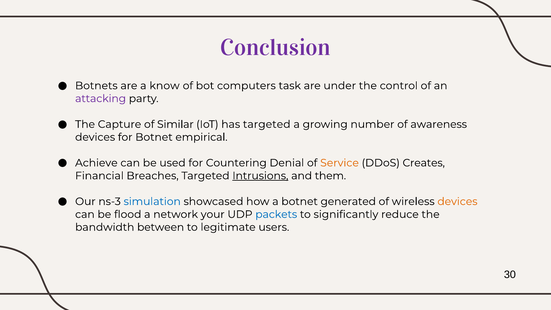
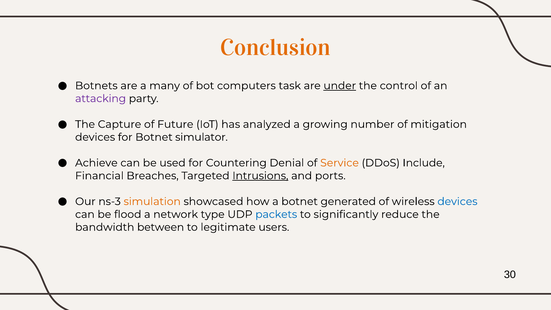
Conclusion colour: purple -> orange (275, 48)
know: know -> many (165, 86)
under underline: none -> present (340, 86)
Similar: Similar -> Future (175, 124)
has targeted: targeted -> analyzed (267, 124)
awareness: awareness -> mitigation (439, 124)
empirical: empirical -> simulator (201, 137)
Creates: Creates -> Include (424, 163)
them: them -> ports (330, 176)
simulation colour: blue -> orange (152, 201)
devices colour: orange -> blue (457, 201)
your: your -> type (213, 214)
